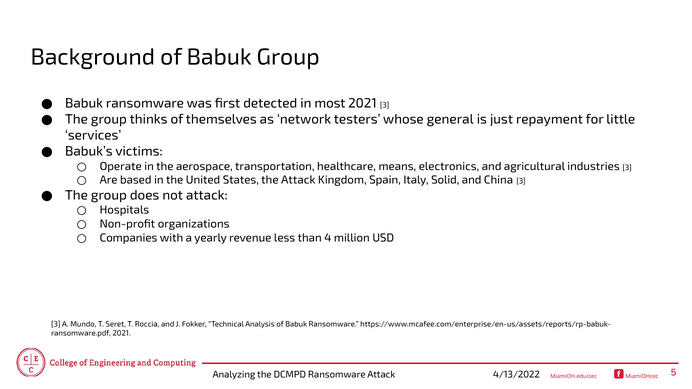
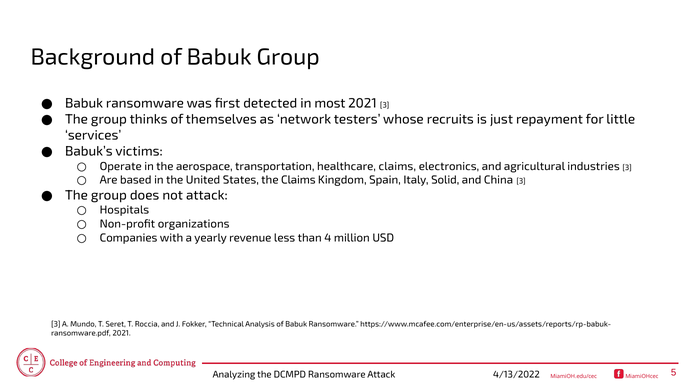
general: general -> recruits (450, 119)
healthcare means: means -> claims (397, 166)
the Attack: Attack -> Claims (298, 180)
